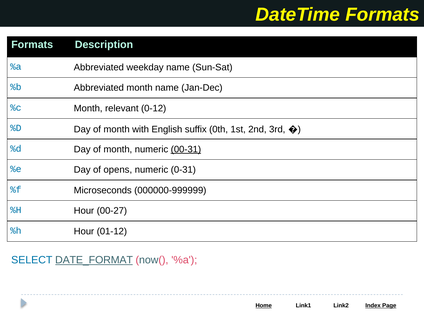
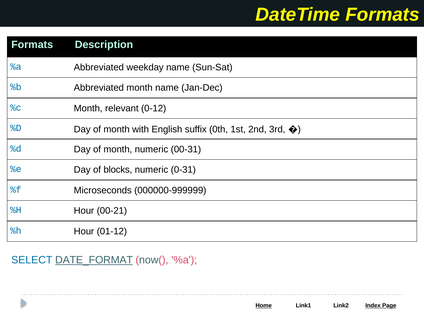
00-31 underline: present -> none (186, 149)
opens: opens -> blocks (118, 170)
00-27: 00-27 -> 00-21 (112, 211)
